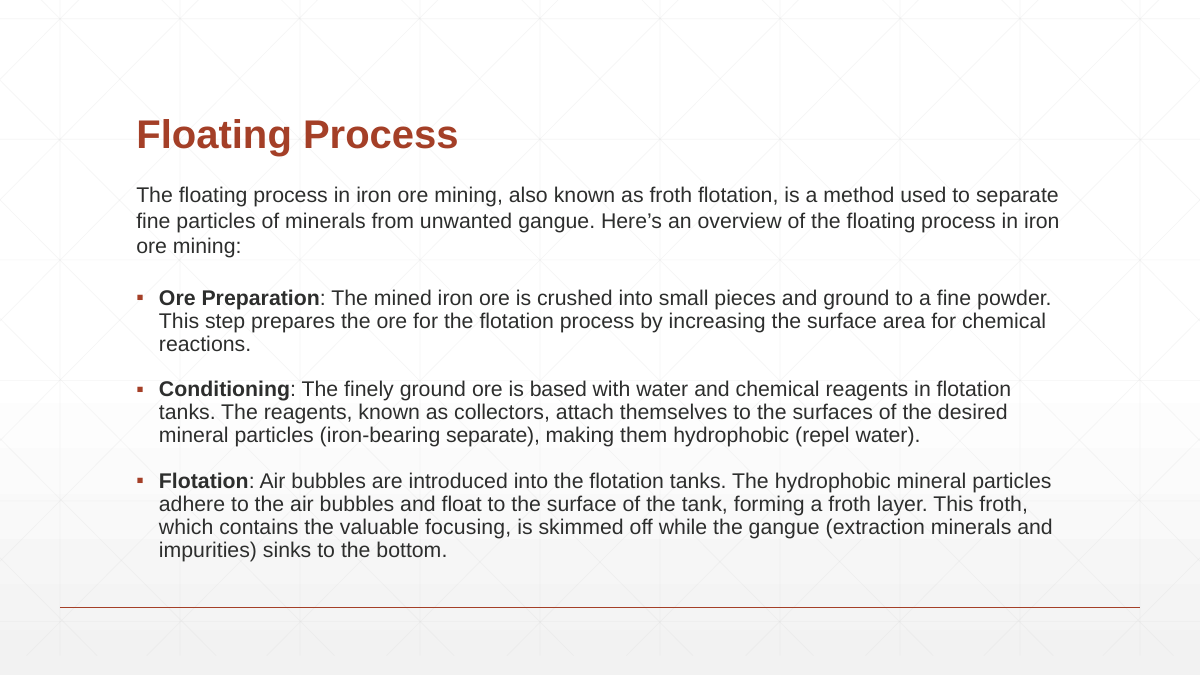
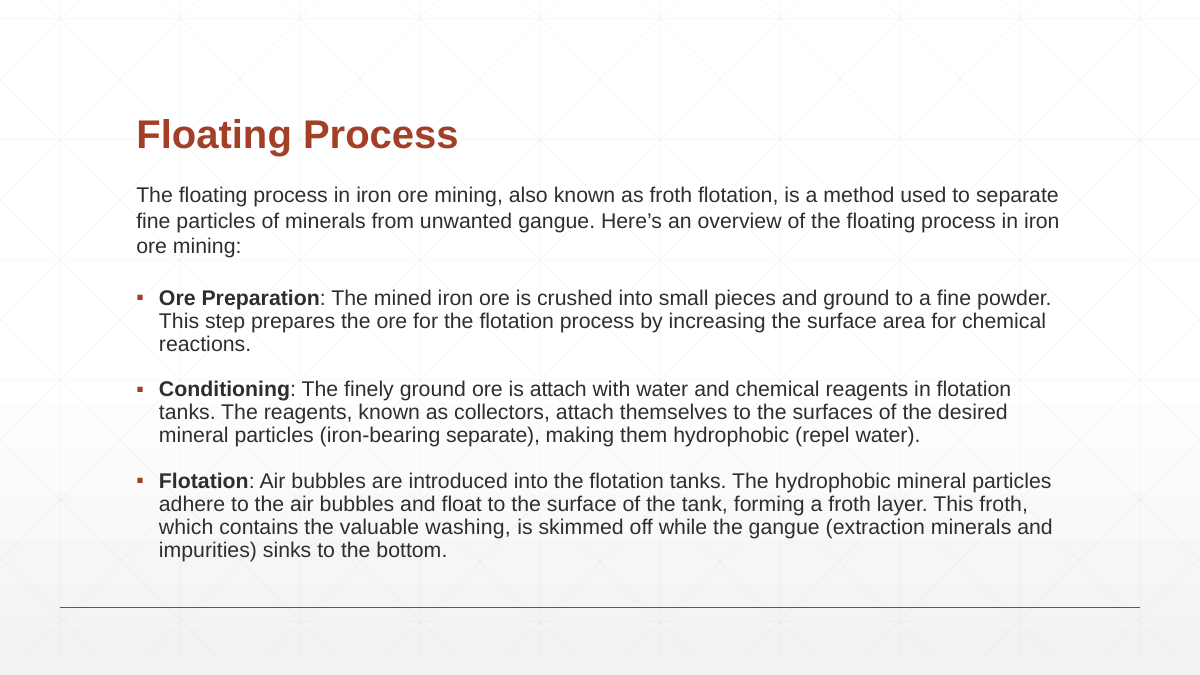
is based: based -> attach (558, 390)
focusing: focusing -> washing (468, 527)
